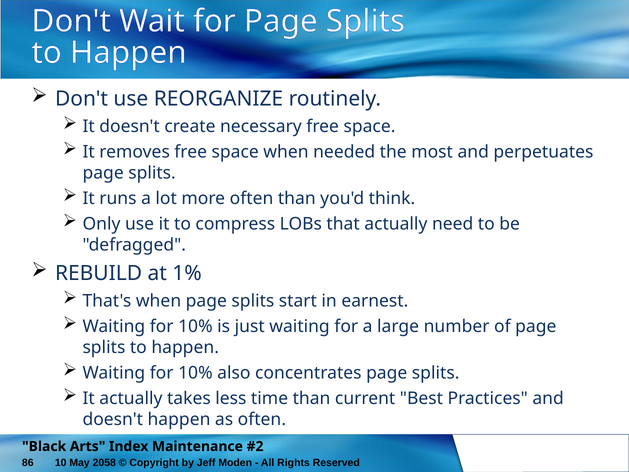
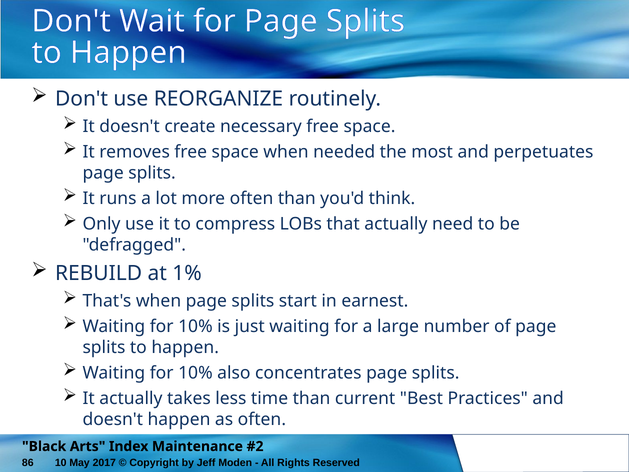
2058: 2058 -> 2017 (104, 463)
